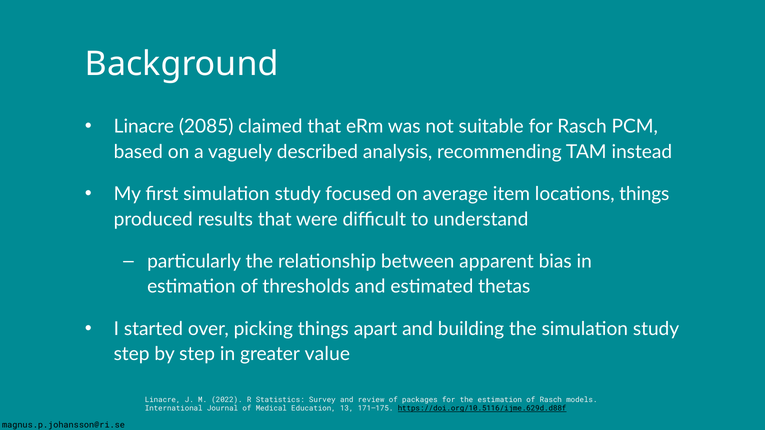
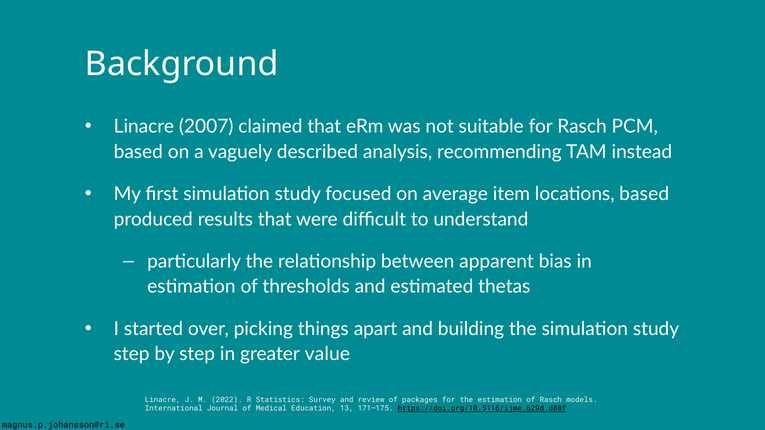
2085: 2085 -> 2007 (206, 127)
locations things: things -> based (644, 194)
